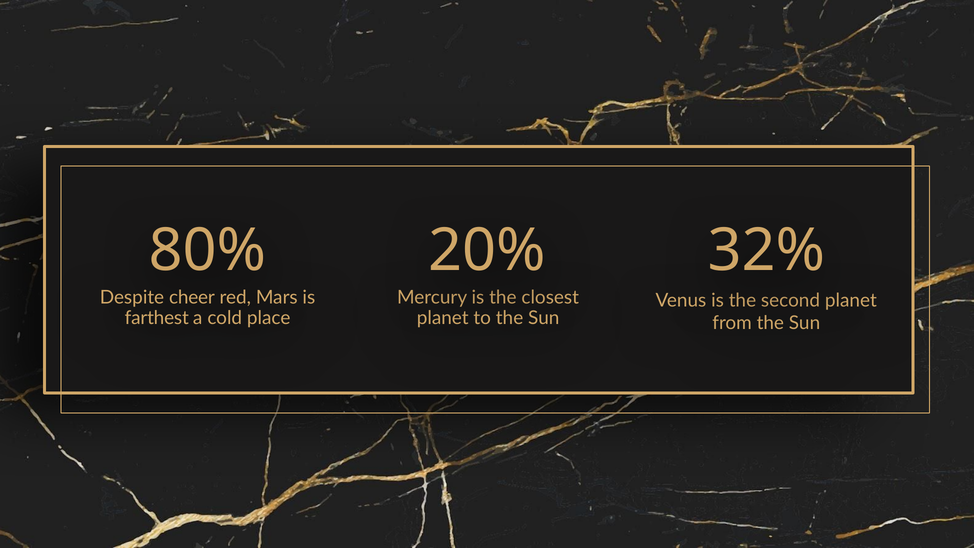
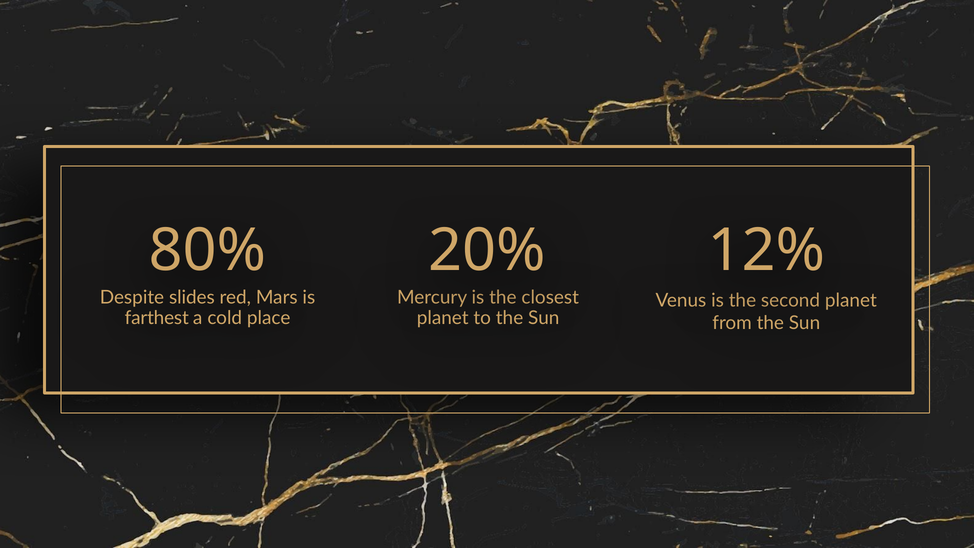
32%: 32% -> 12% (766, 250)
cheer: cheer -> slides (192, 298)
